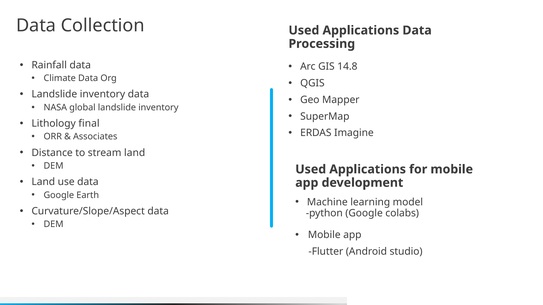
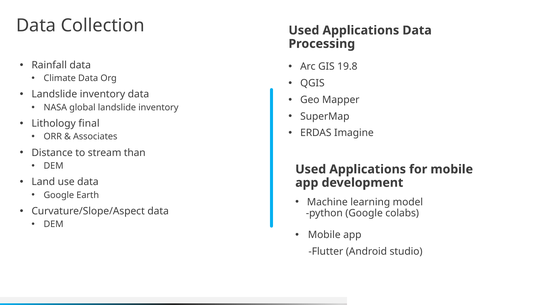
14.8: 14.8 -> 19.8 (347, 67)
stream land: land -> than (135, 153)
